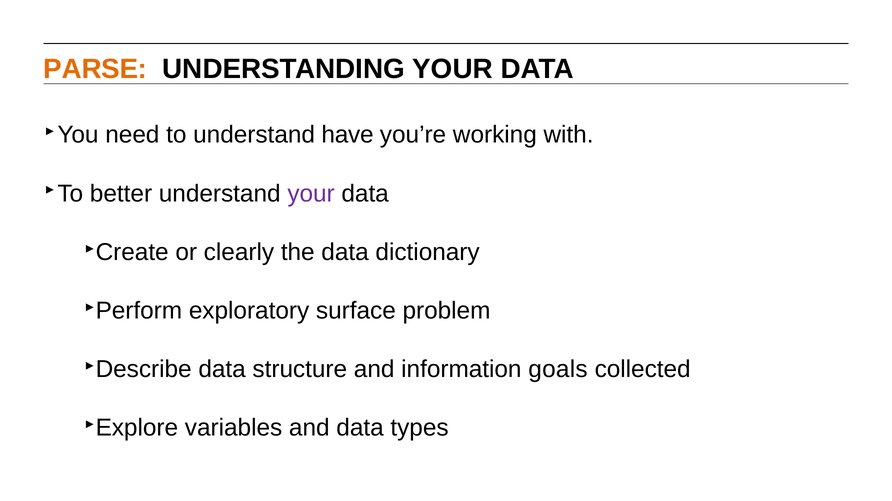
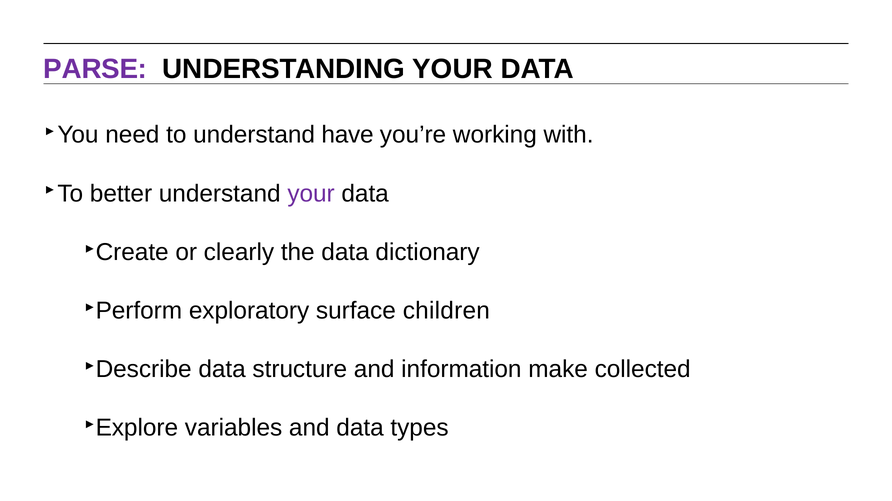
PARSE colour: orange -> purple (95, 69)
problem: problem -> children (446, 311)
goals: goals -> make (558, 369)
